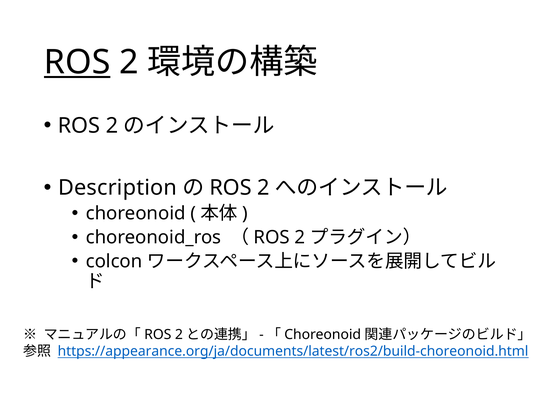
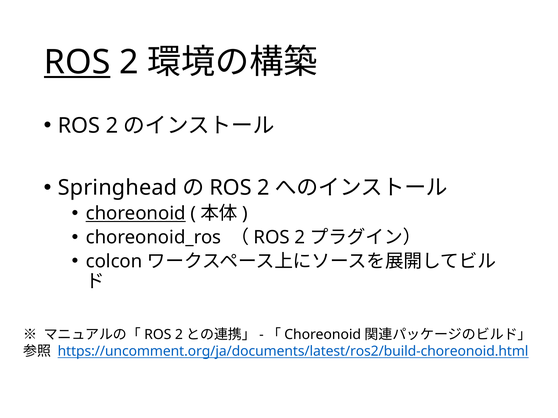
Description: Description -> Springhead (118, 188)
choreonoid underline: none -> present (136, 214)
https://appearance.org/ja/documents/latest/ros2/build-choreonoid.html: https://appearance.org/ja/documents/latest/ros2/build-choreonoid.html -> https://uncomment.org/ja/documents/latest/ros2/build-choreonoid.html (293, 352)
